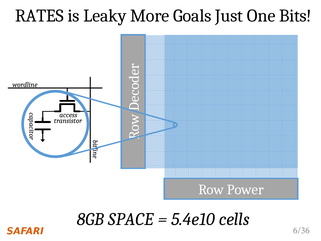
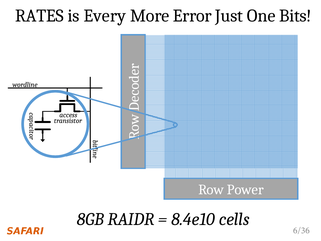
Leaky: Leaky -> Every (105, 16)
Goals: Goals -> Error (192, 16)
SPACE: SPACE -> RAIDR (131, 219)
5.4e10: 5.4e10 -> 8.4e10 (193, 219)
